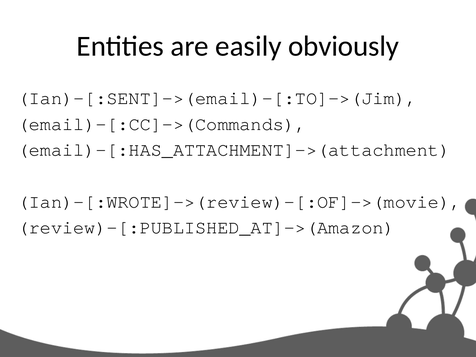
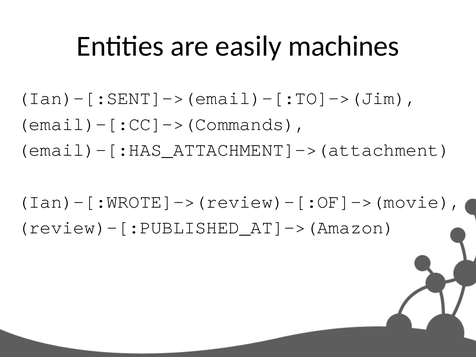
obviously: obviously -> machines (344, 46)
